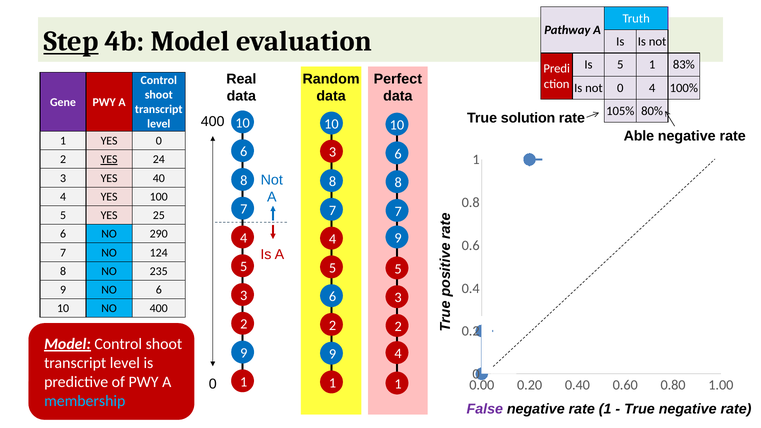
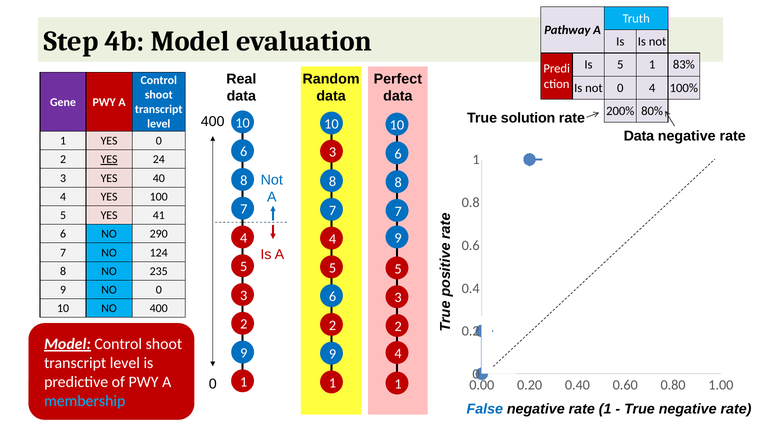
Step underline: present -> none (71, 41)
105%: 105% -> 200% (620, 111)
Able: Able -> Data (639, 136)
25: 25 -> 41 (159, 215)
NO 6: 6 -> 0 (159, 290)
False colour: purple -> blue (485, 409)
